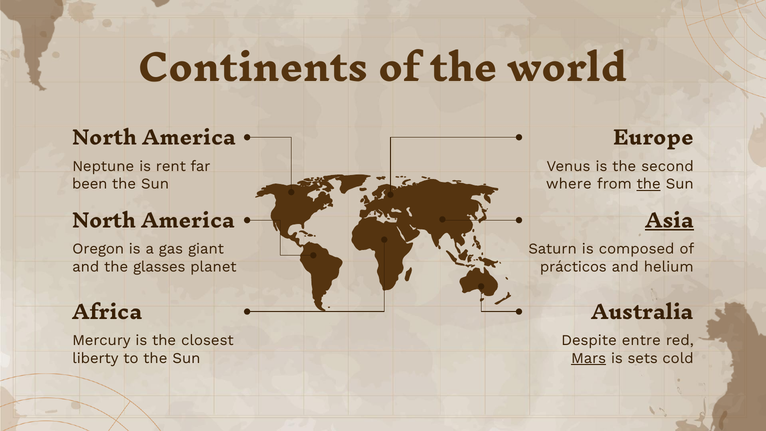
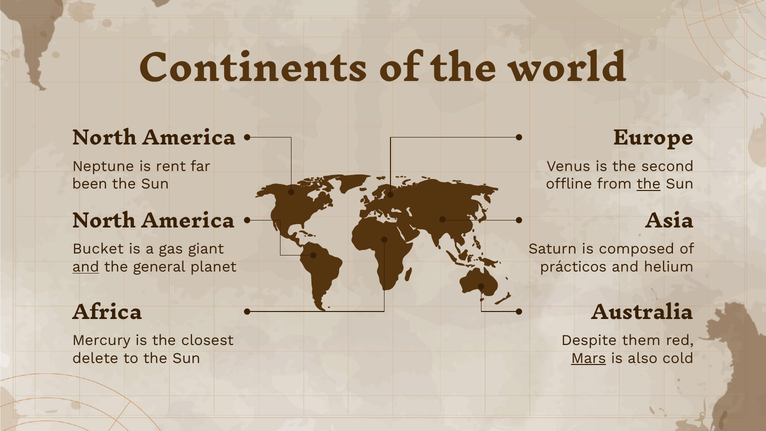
where: where -> offline (569, 184)
Asia underline: present -> none (669, 221)
Oregon: Oregon -> Bucket (98, 249)
and underline: none -> present (86, 267)
glasses: glasses -> general (159, 267)
entre: entre -> them (641, 340)
liberty: liberty -> delete (95, 358)
sets: sets -> also (643, 358)
